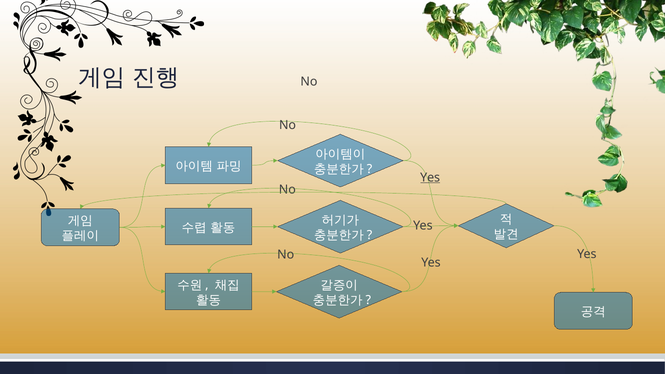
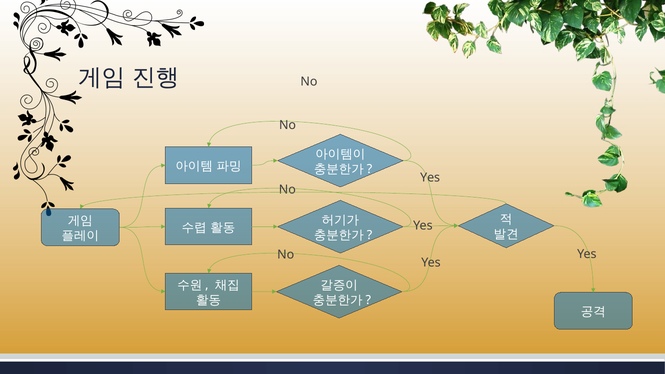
Yes underline: present -> none (430, 177)
